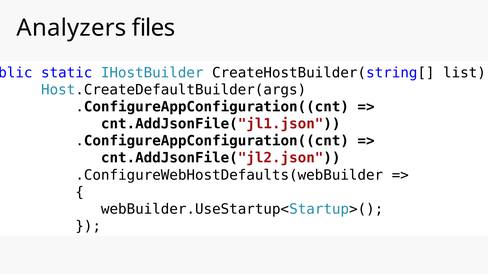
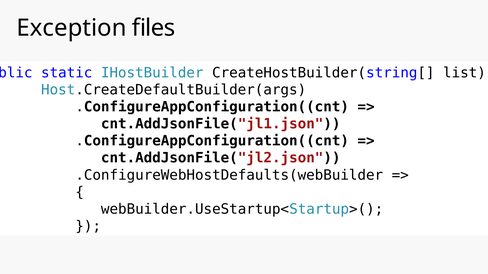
Analyzers: Analyzers -> Exception (72, 28)
